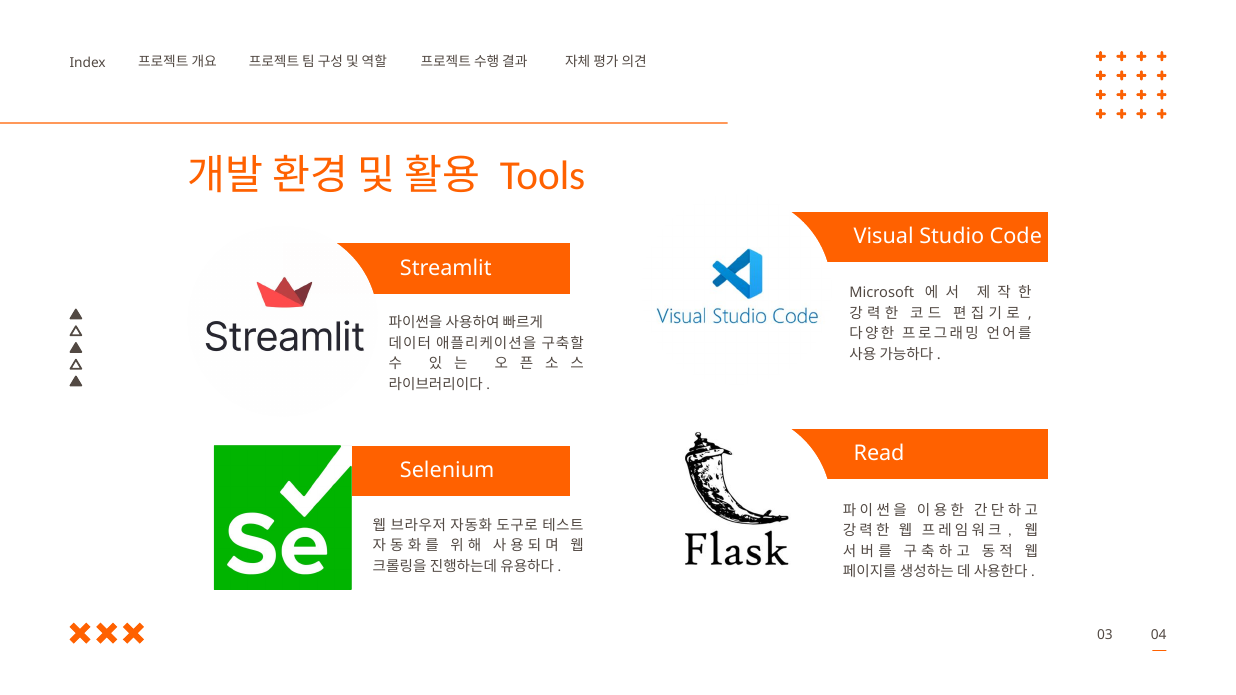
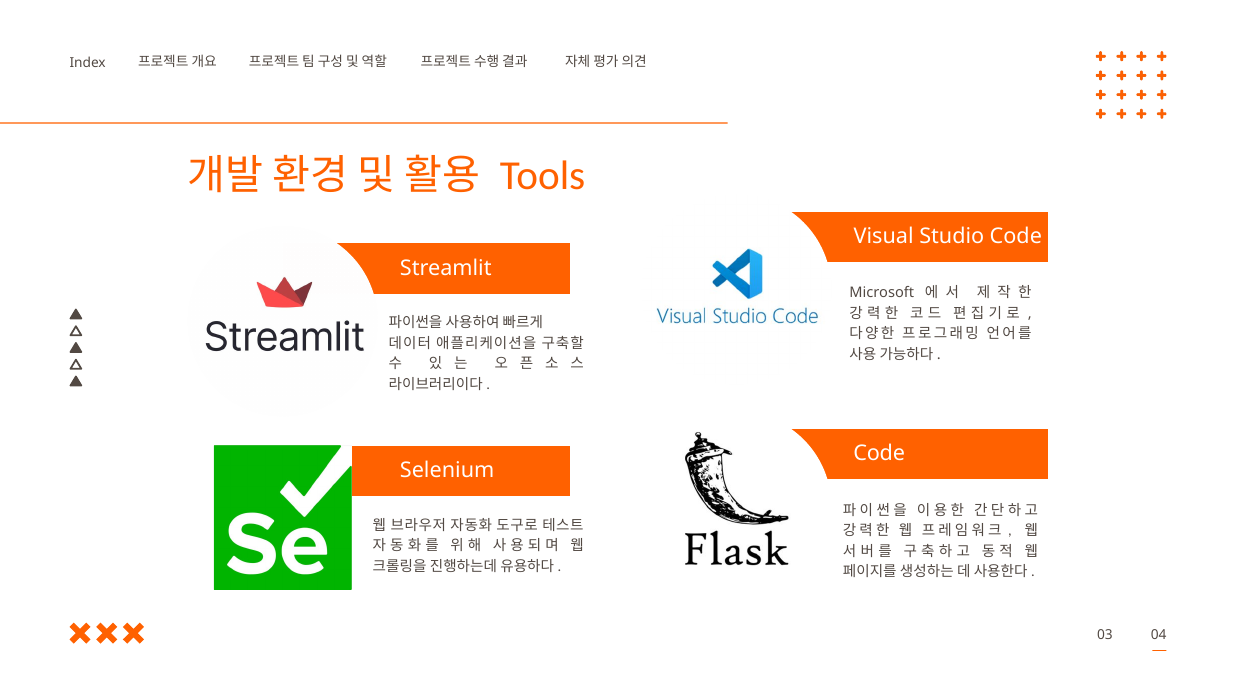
Read: Read -> Code (879, 454)
